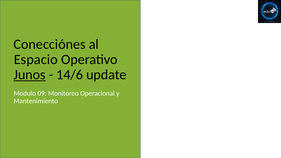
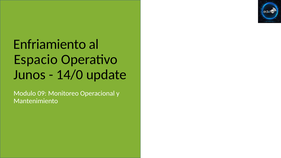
Conecciónes: Conecciónes -> Enfriamiento (50, 44)
Junos underline: present -> none (30, 75)
14/6: 14/6 -> 14/0 (70, 75)
